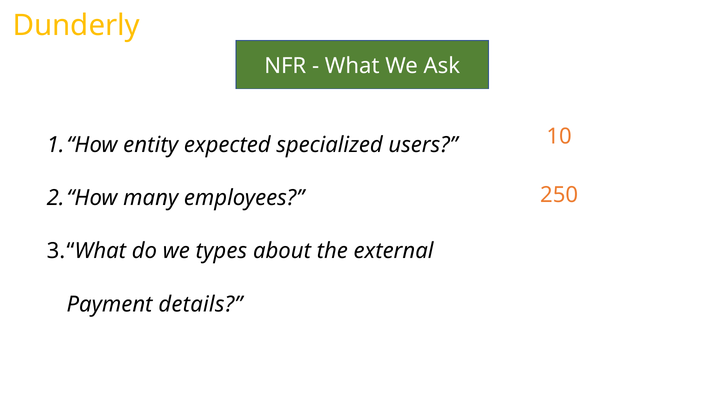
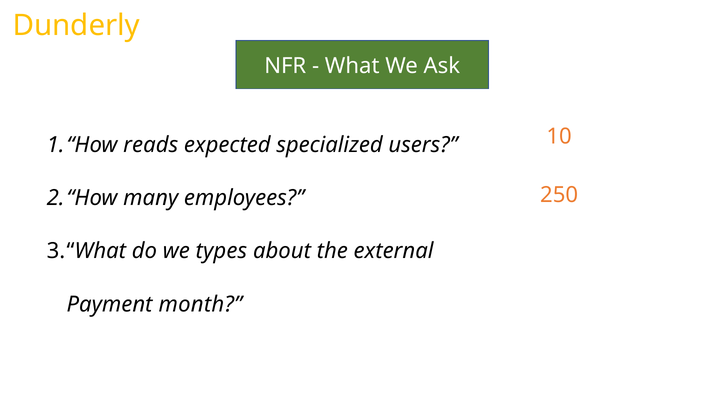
entity: entity -> reads (151, 144)
details: details -> month (200, 304)
